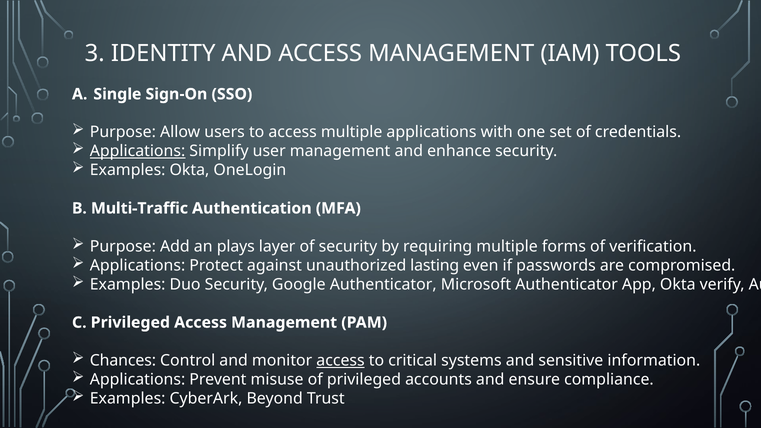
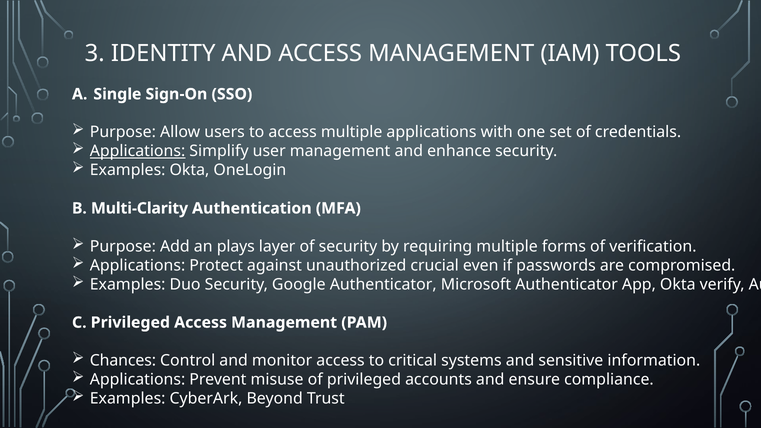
Multi-Traffic: Multi-Traffic -> Multi-Clarity (139, 208)
lasting: lasting -> crucial (435, 265)
access underline: present -> none (341, 361)
